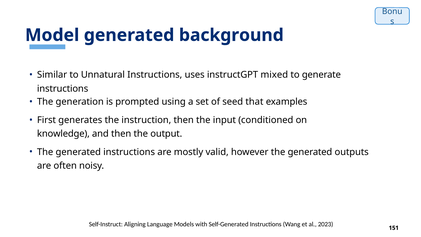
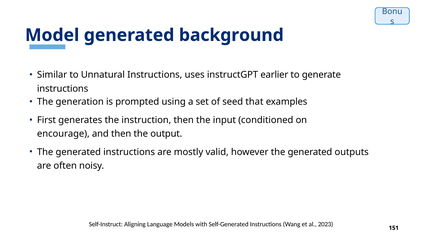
mixed: mixed -> earlier (274, 75)
knowledge: knowledge -> encourage (63, 134)
